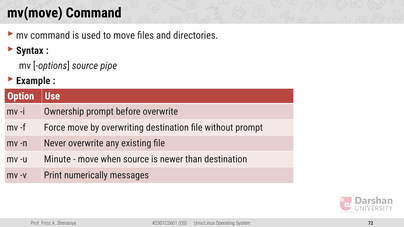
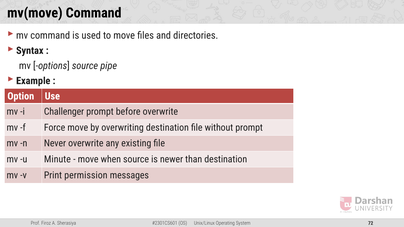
Ownership: Ownership -> Challenger (64, 112)
numerically: numerically -> permission (86, 175)
